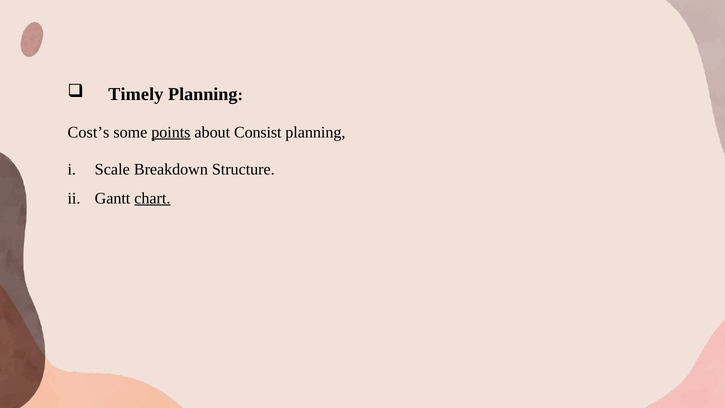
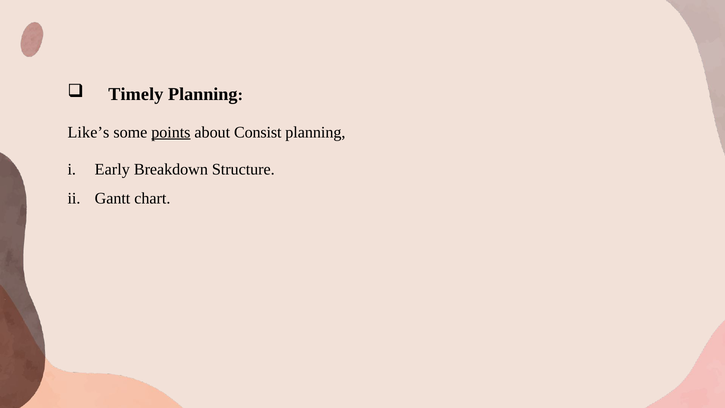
Cost’s: Cost’s -> Like’s (88, 132)
Scale: Scale -> Early (112, 169)
chart underline: present -> none (152, 198)
